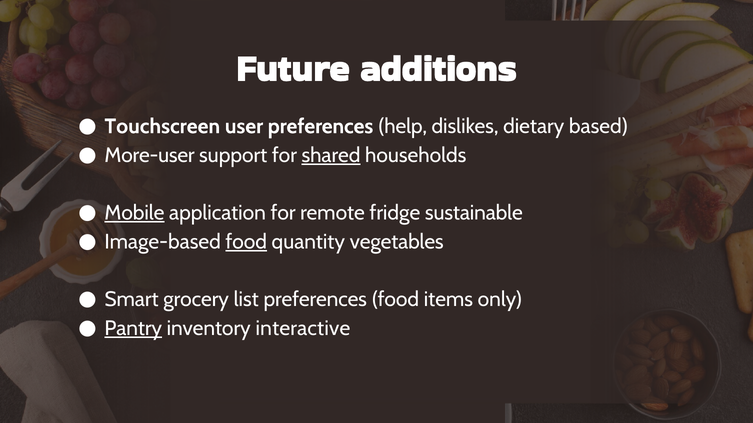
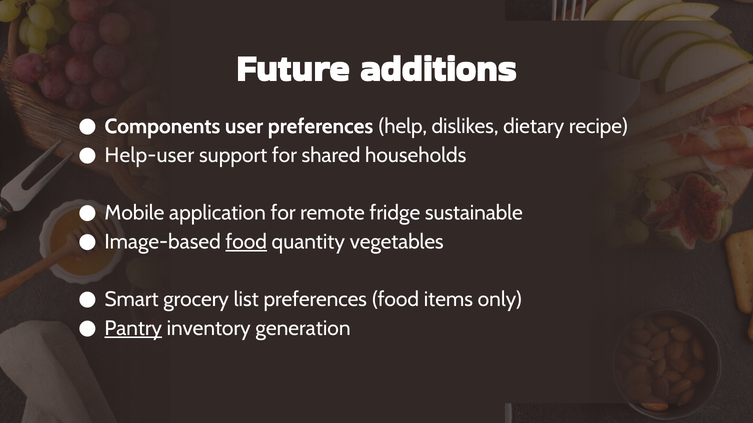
Touchscreen: Touchscreen -> Components (162, 126)
based: based -> recipe (599, 126)
More-user: More-user -> Help-user (149, 155)
shared underline: present -> none (331, 155)
Mobile underline: present -> none (134, 213)
interactive: interactive -> generation (303, 329)
